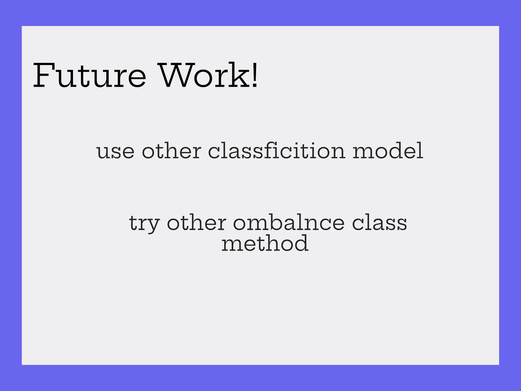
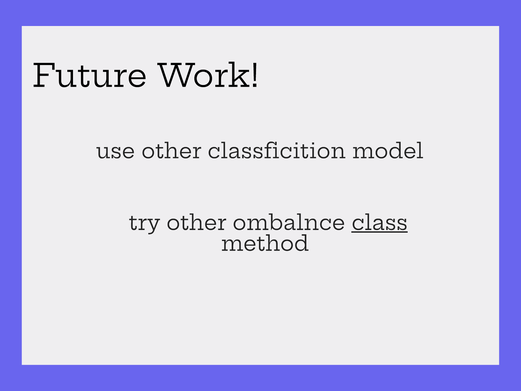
class underline: none -> present (380, 223)
